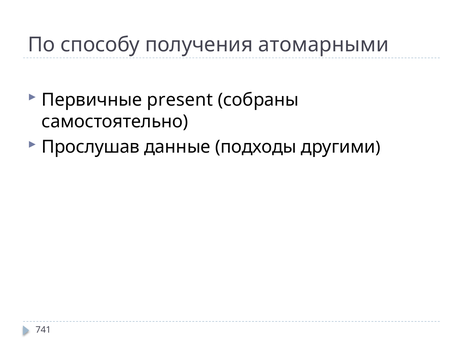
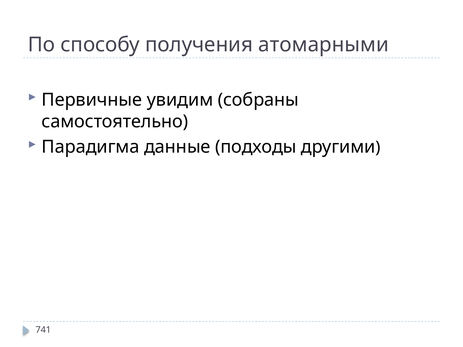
present: present -> увидим (180, 100)
Прослушав: Прослушав -> Парадигма (91, 147)
